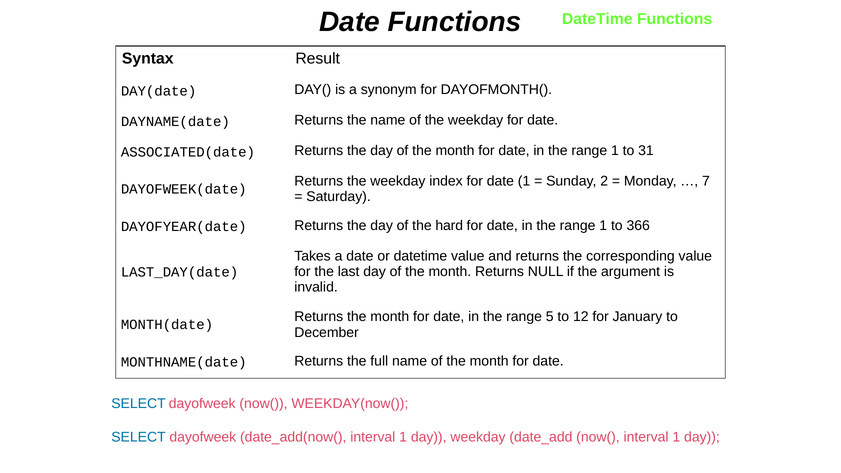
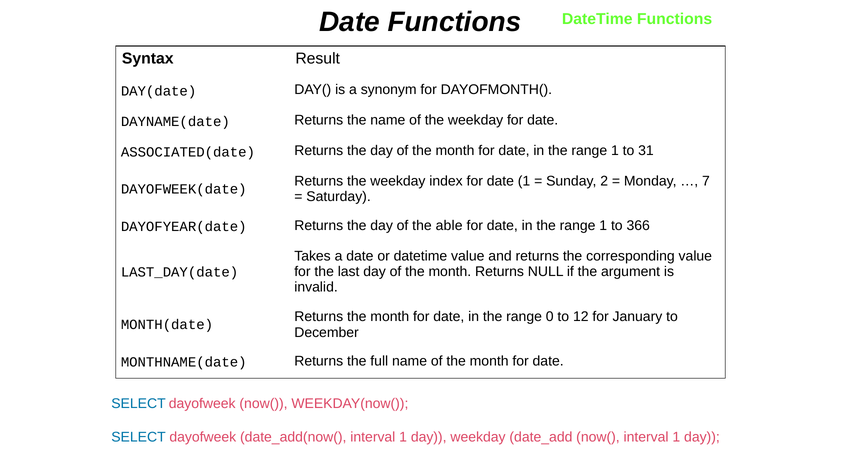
hard: hard -> able (449, 225)
5: 5 -> 0 (550, 317)
